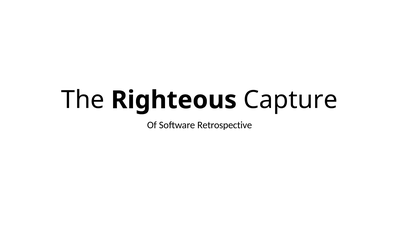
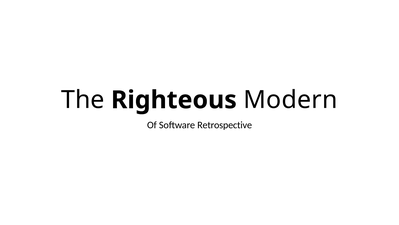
Capture: Capture -> Modern (290, 100)
